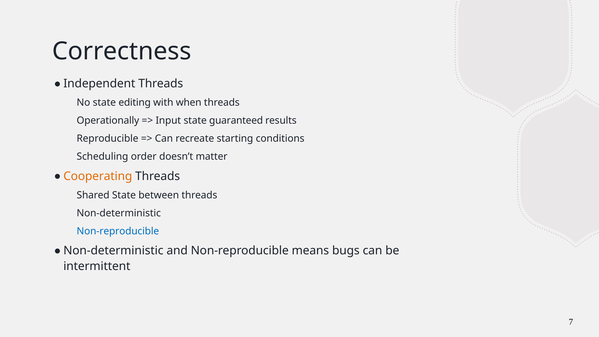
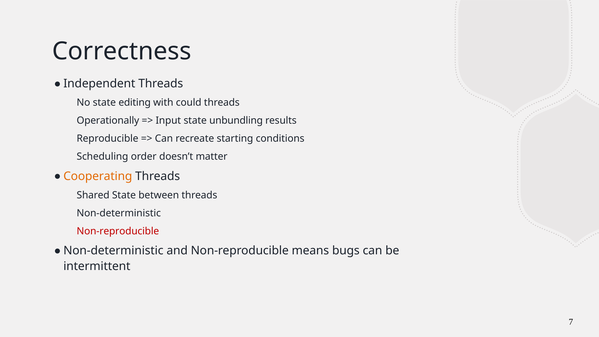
when: when -> could (189, 103)
guaranteed: guaranteed -> unbundling (236, 121)
Non-reproducible colour: blue -> red (118, 231)
